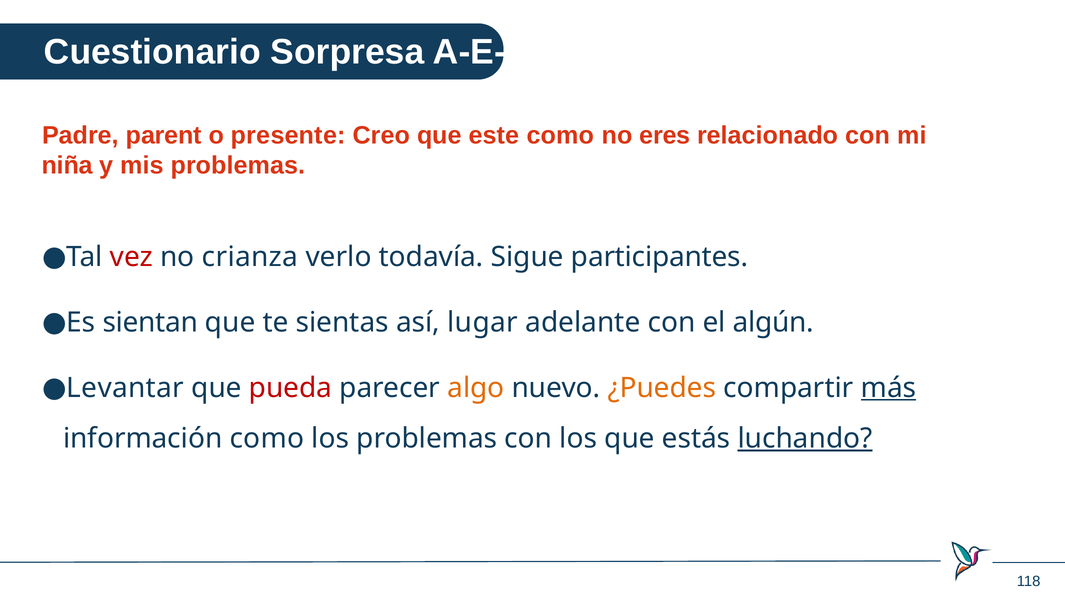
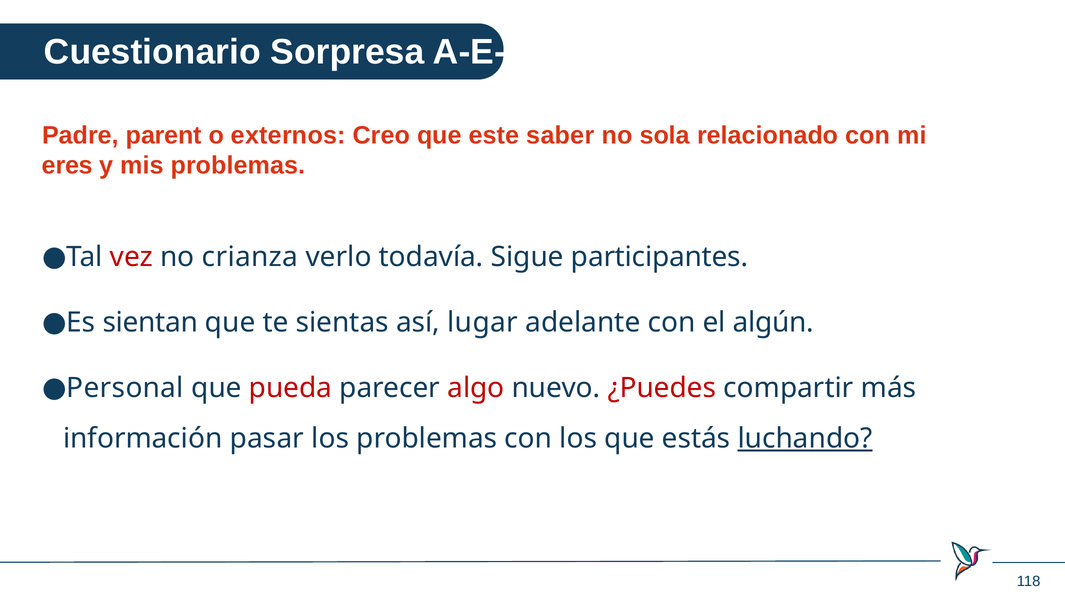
presente: presente -> externos (288, 135)
este como: como -> saber (560, 135)
eres: eres -> sola (665, 135)
niña: niña -> eres (67, 166)
Levantar: Levantar -> Personal (125, 388)
algo colour: orange -> red (476, 388)
¿Puedes colour: orange -> red (662, 388)
más underline: present -> none (889, 388)
información como: como -> pasar (267, 438)
